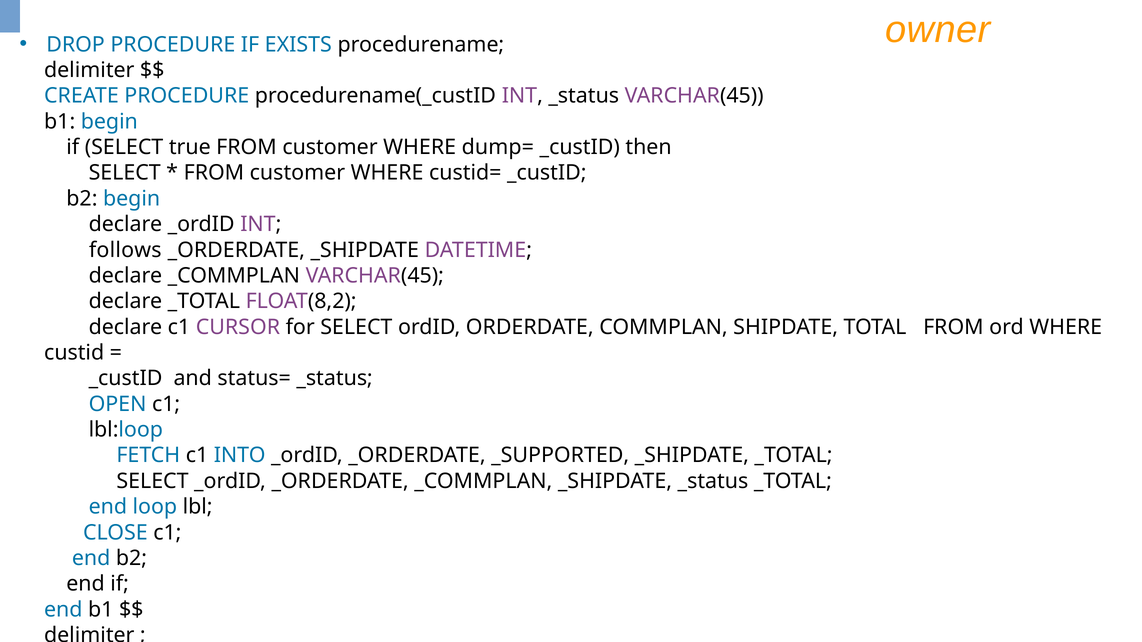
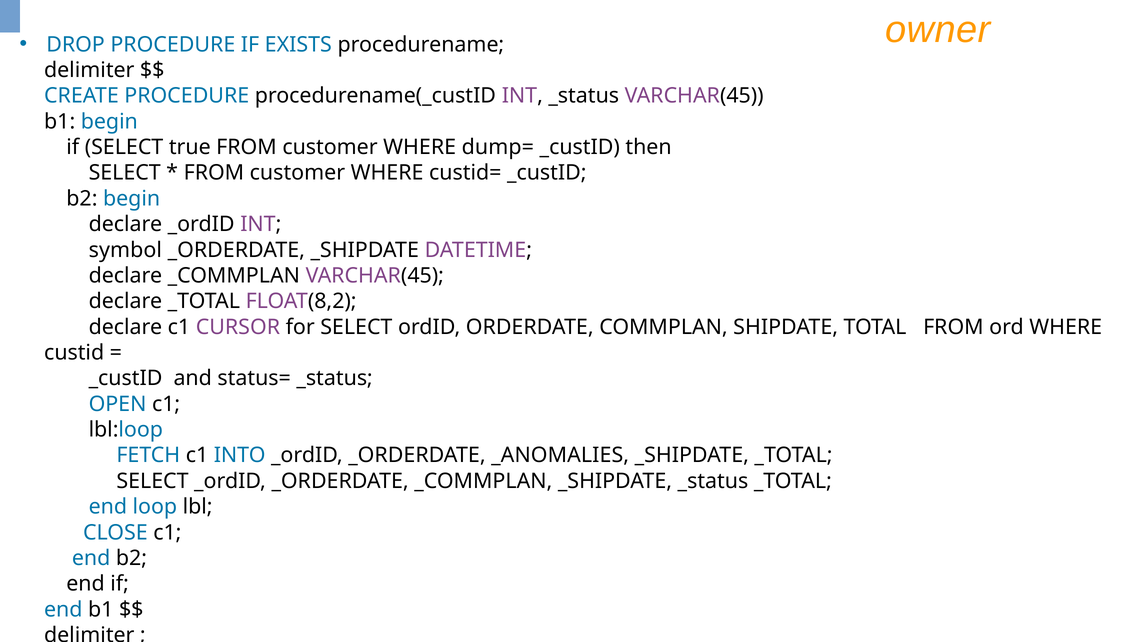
follows: follows -> symbol (125, 250)
_SUPPORTED: _SUPPORTED -> _ANOMALIES (560, 456)
